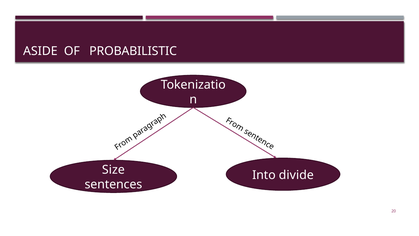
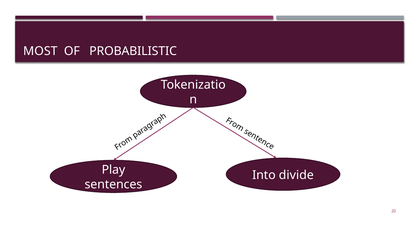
ASIDE: ASIDE -> MOST (40, 51)
Size: Size -> Play (113, 170)
